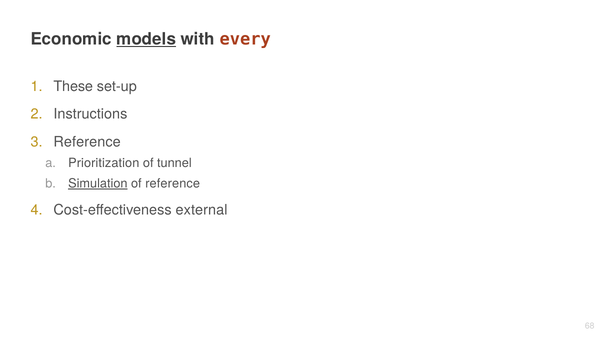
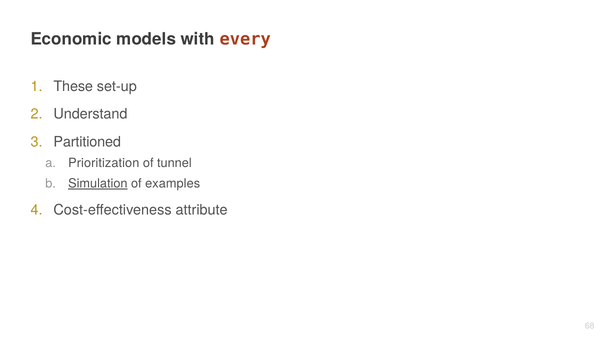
models underline: present -> none (146, 39)
Instructions: Instructions -> Understand (90, 114)
Reference: Reference -> Partitioned (87, 142)
of reference: reference -> examples (173, 183)
external: external -> attribute (202, 210)
